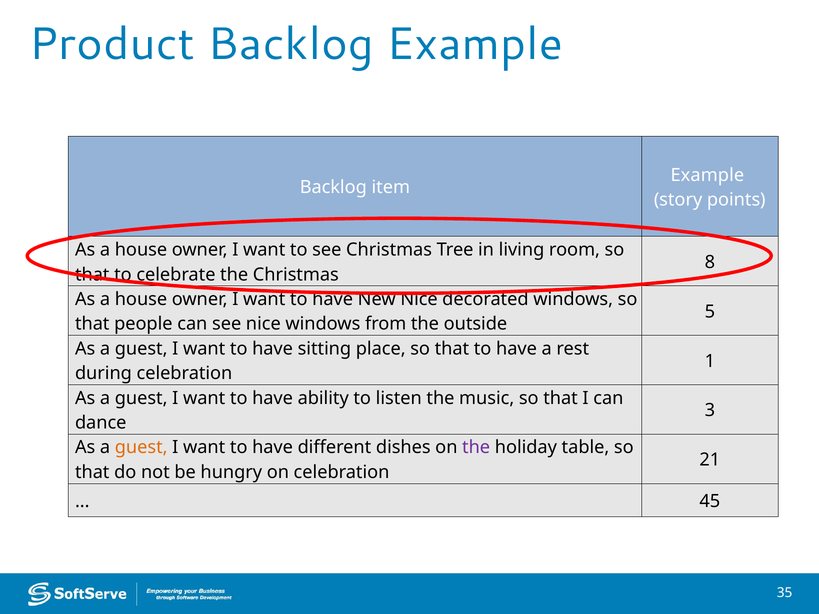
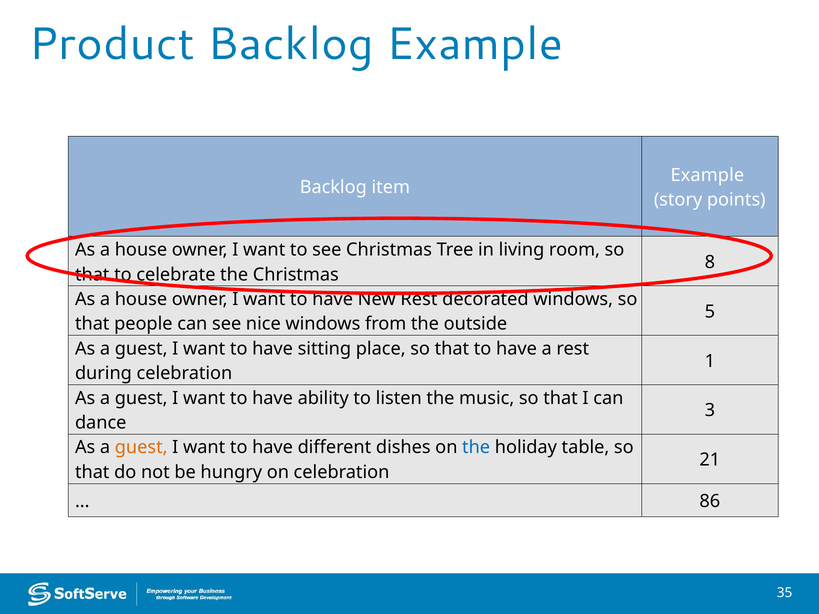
New Nice: Nice -> Rest (419, 299)
the colour: purple -> blue (476, 448)
45: 45 -> 86 (710, 501)
